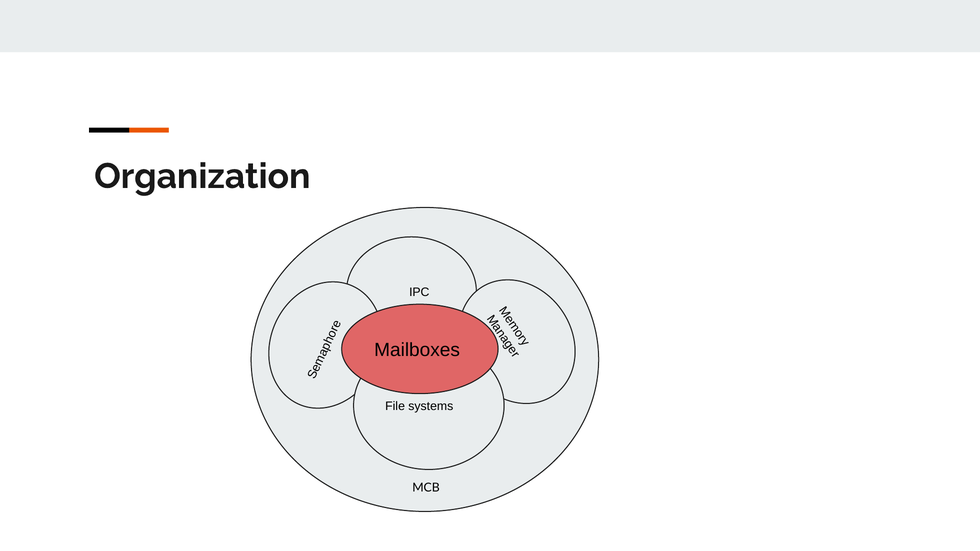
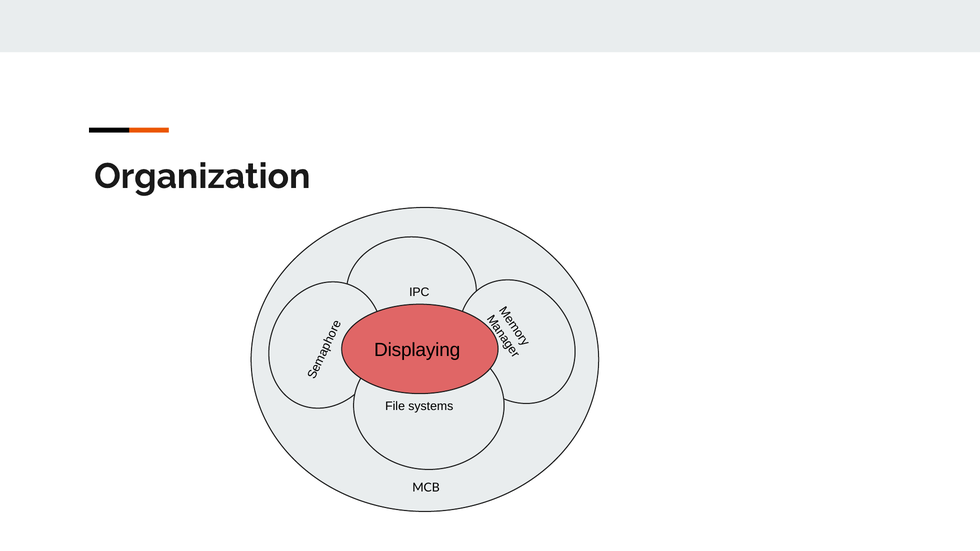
Mailboxes: Mailboxes -> Displaying (417, 350)
